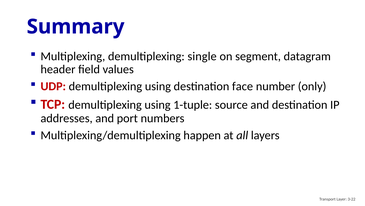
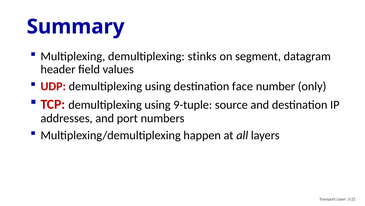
single: single -> stinks (202, 56)
1-tuple: 1-tuple -> 9-tuple (193, 104)
